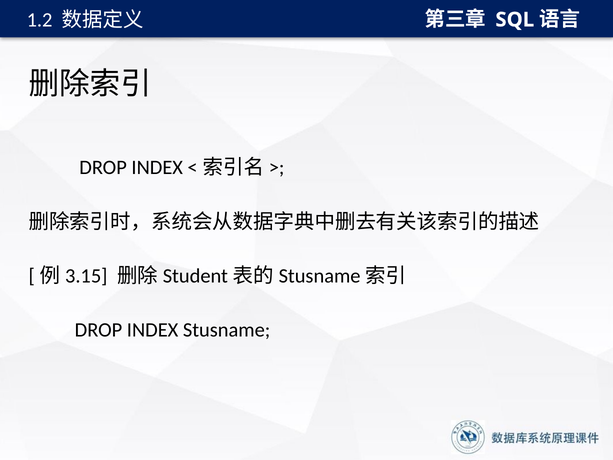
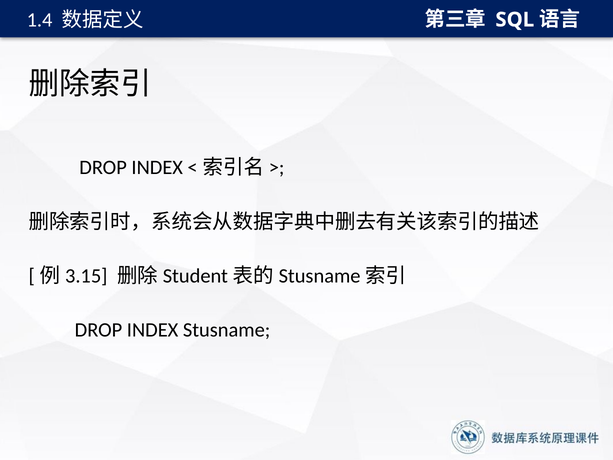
1.2: 1.2 -> 1.4 (40, 20)
